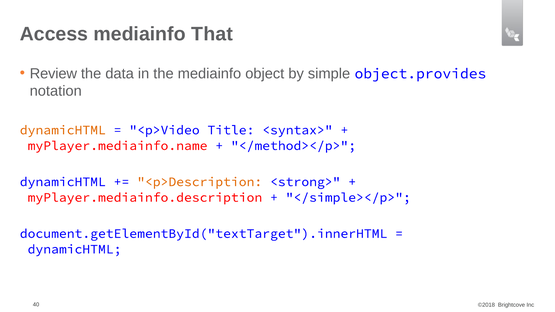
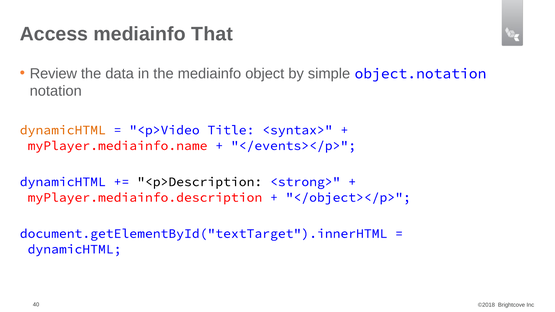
object.provides: object.provides -> object.notation (420, 74)
</method></p>: </method></p> -> </events></p> (294, 146)
<p>Description colour: orange -> black (200, 182)
</simple></p>: </simple></p> -> </object></p> (348, 197)
